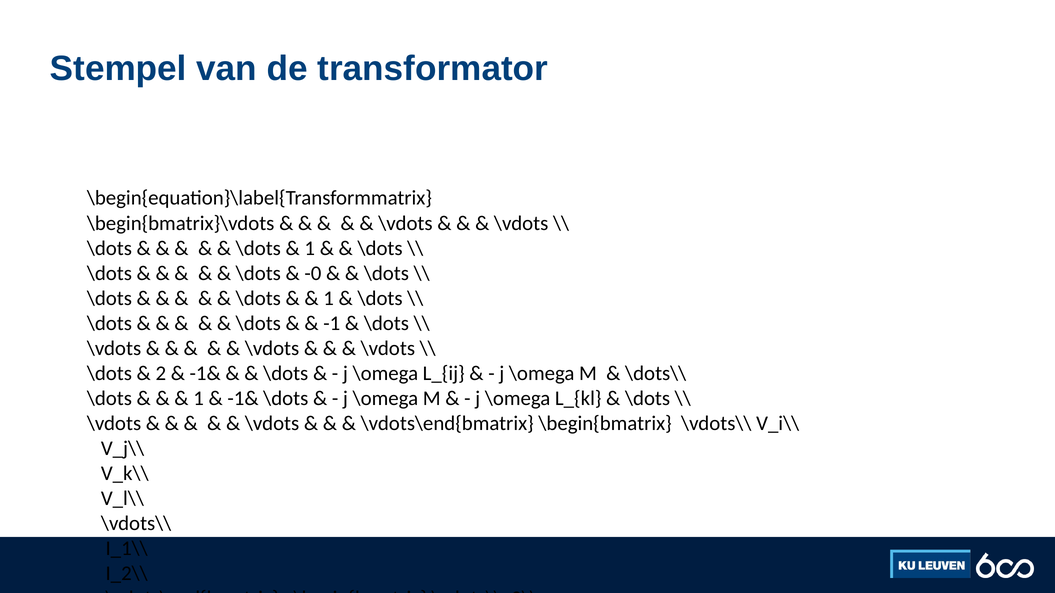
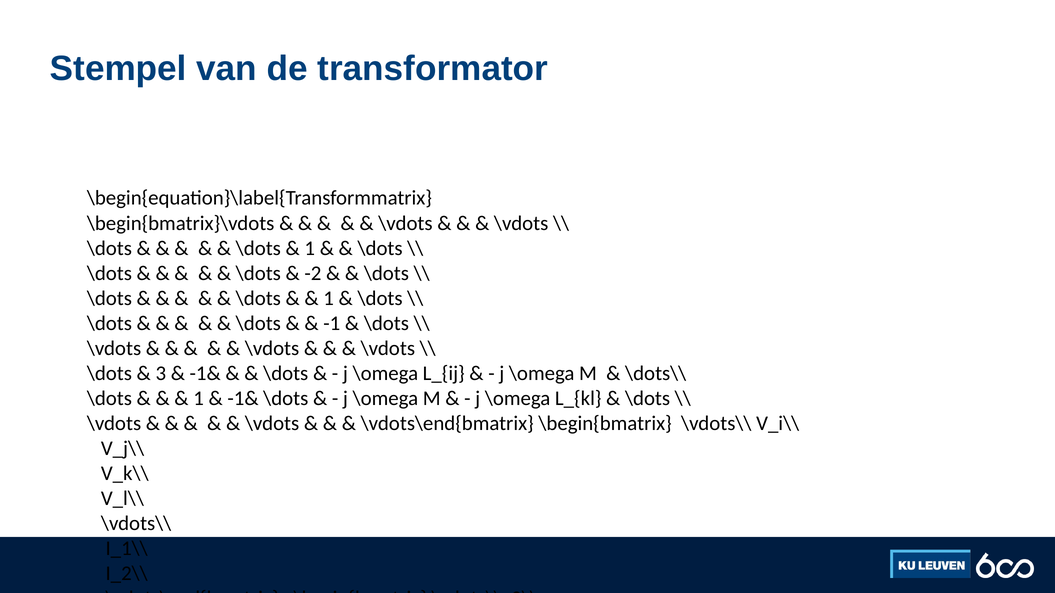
-0: -0 -> -2 (313, 273)
2: 2 -> 3 (161, 374)
